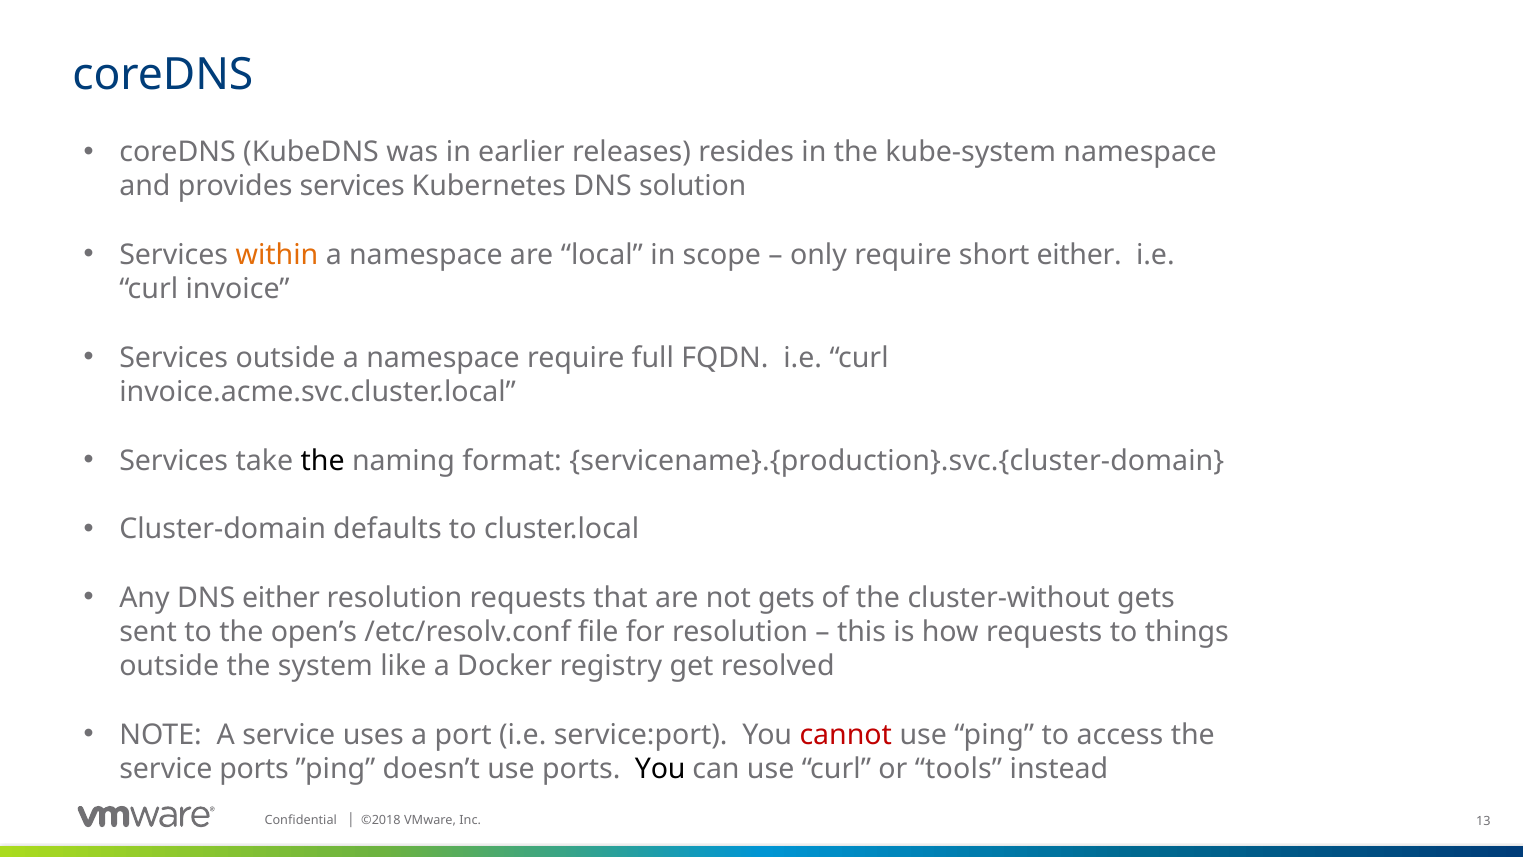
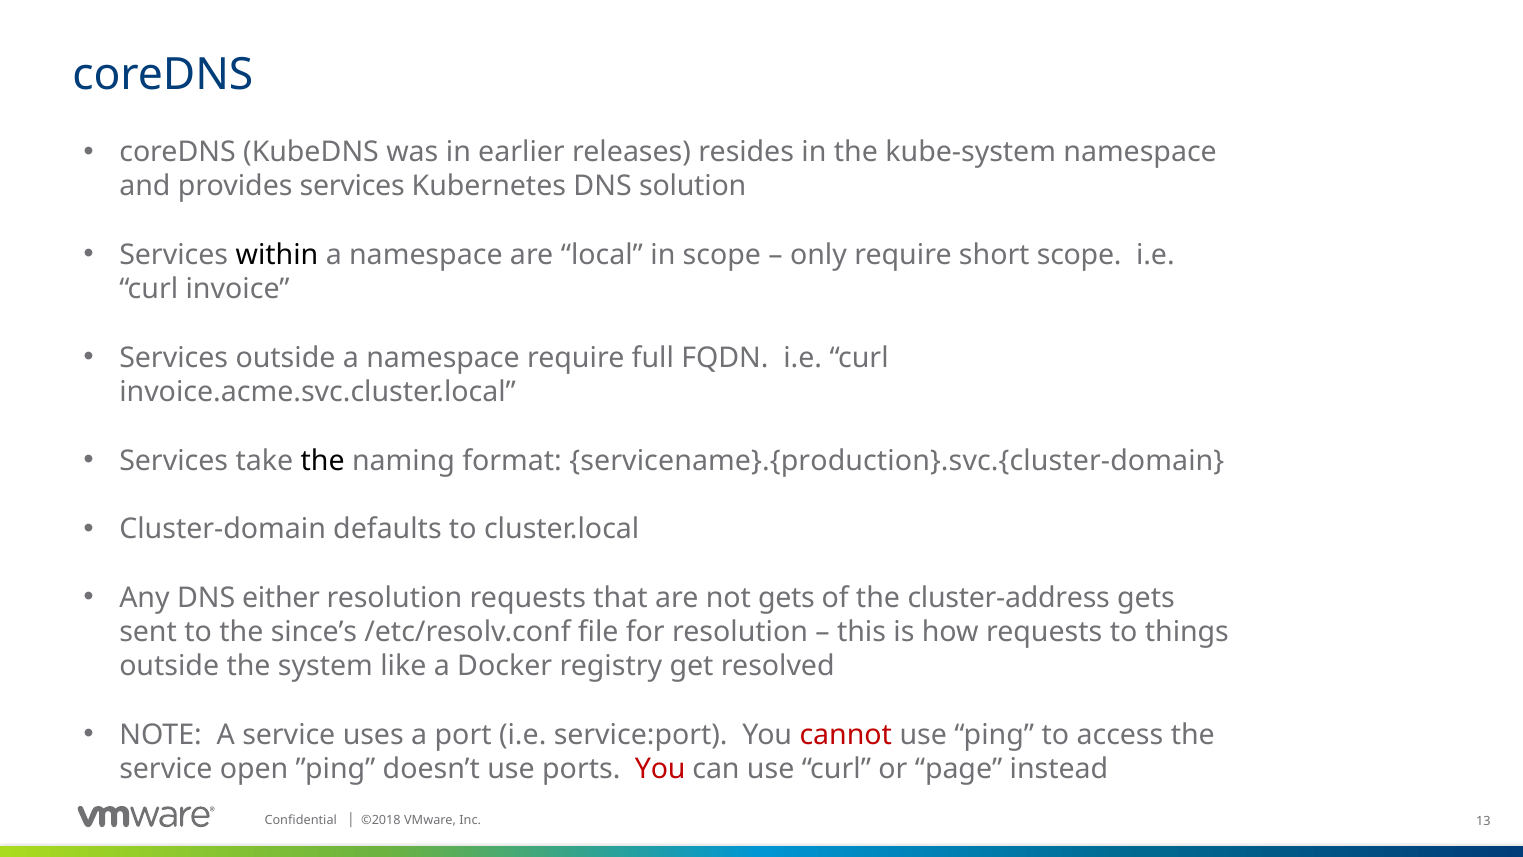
within colour: orange -> black (277, 255)
short either: either -> scope (1079, 255)
cluster-without: cluster-without -> cluster-address (1009, 598)
open’s: open’s -> since’s (314, 632)
service ports: ports -> open (254, 769)
You colour: black -> red (660, 769)
tools: tools -> page (959, 769)
